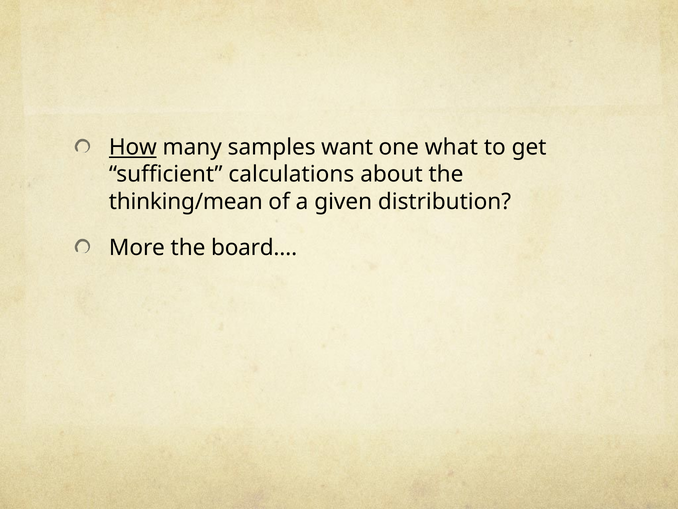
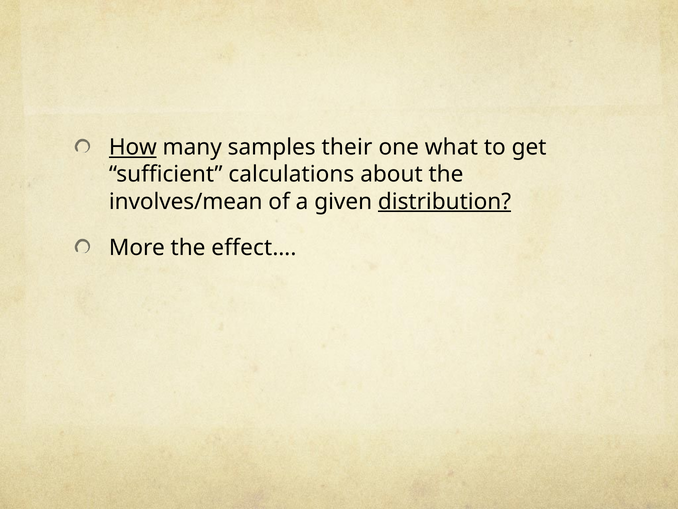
want: want -> their (347, 147)
thinking/mean: thinking/mean -> involves/mean (186, 201)
distribution underline: none -> present (445, 201)
board…: board… -> effect… (254, 247)
